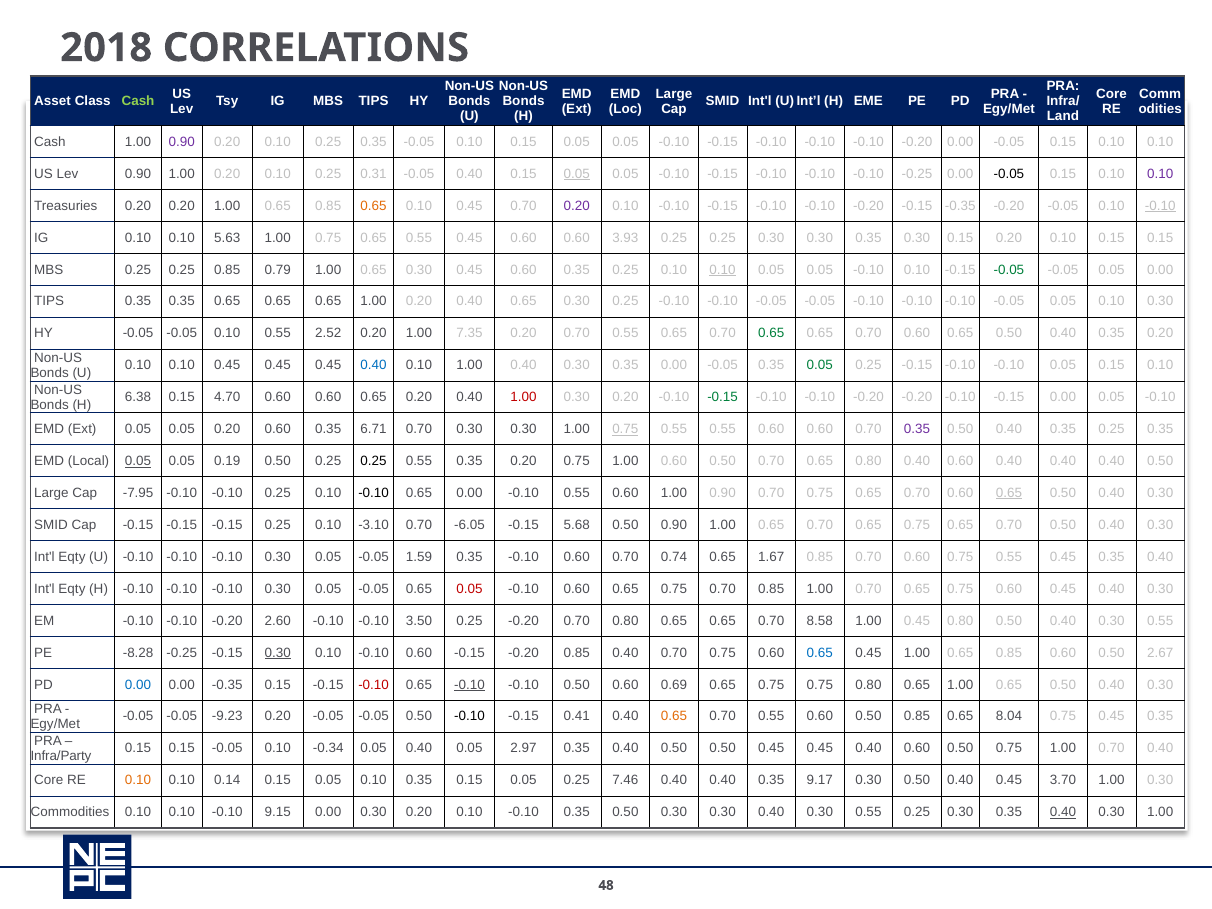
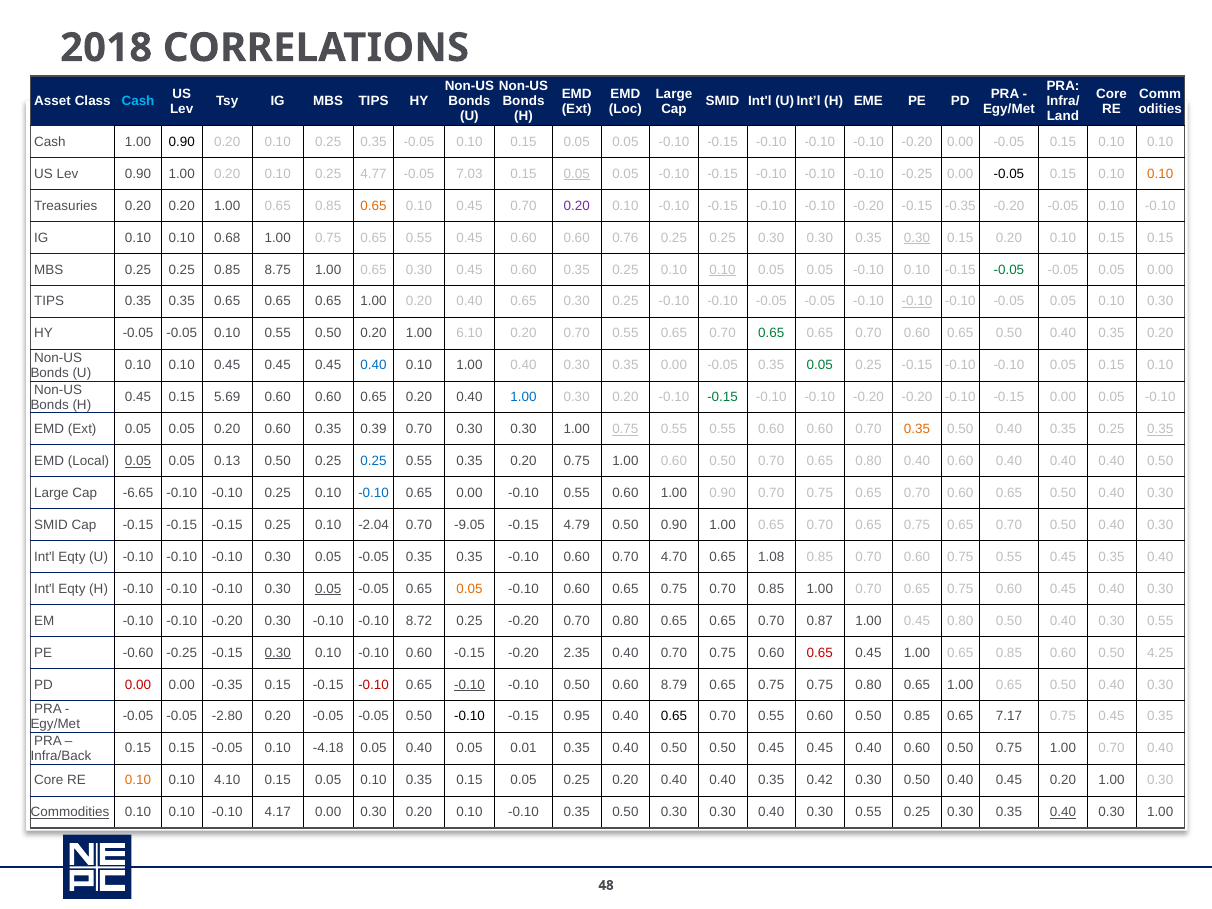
Cash colour: light green -> light blue (138, 101)
0.90 colour: purple -> black (182, 142)
0.31: 0.31 -> 4.77 (374, 174)
-0.05 0.40: 0.40 -> 7.03 (469, 174)
0.10 colour: purple -> orange (1160, 174)
-0.10 underline: present -> none (1160, 206)
5.63: 5.63 -> 0.68 (227, 238)
3.93: 3.93 -> 0.76 (625, 238)
0.30 underline: none -> present (917, 238)
0.79: 0.79 -> 8.75 (278, 270)
-0.10 underline: none -> present (917, 302)
0.55 2.52: 2.52 -> 0.50 (328, 333)
7.35: 7.35 -> 6.10 (469, 333)
6.38: 6.38 -> 0.45 (138, 397)
4.70: 4.70 -> 5.69 (227, 397)
1.00 colour: red -> blue (524, 397)
6.71: 6.71 -> 0.39 (374, 429)
0.35 colour: purple -> orange (917, 429)
0.35 underline: none -> present (1160, 429)
0.19: 0.19 -> 0.13 (227, 461)
0.25 colour: black -> blue (374, 461)
-7.95: -7.95 -> -6.65 (138, 493)
-0.10 colour: black -> blue (374, 493)
0.65 underline: present -> none (1009, 493)
-3.10: -3.10 -> -2.04 (374, 525)
-6.05: -6.05 -> -9.05 (470, 525)
5.68: 5.68 -> 4.79 (577, 525)
0.05 -0.05 1.59: 1.59 -> 0.35 (419, 557)
0.74: 0.74 -> 4.70 (674, 557)
1.67: 1.67 -> 1.08 (771, 557)
0.05 underline: none -> present (328, 589)
0.05 colour: red -> orange (469, 589)
-0.20 2.60: 2.60 -> 0.30 (278, 621)
3.50: 3.50 -> 8.72 (419, 621)
8.58: 8.58 -> 0.87 (820, 621)
-8.28: -8.28 -> -0.60 (138, 653)
-0.20 0.85: 0.85 -> 2.35 (577, 653)
0.65 colour: blue -> red (820, 653)
2.67: 2.67 -> 4.25 (1160, 653)
0.00 colour: blue -> red (138, 685)
0.69: 0.69 -> 8.79 (674, 685)
-9.23: -9.23 -> -2.80 (227, 717)
0.41: 0.41 -> 0.95 (577, 717)
0.65 colour: orange -> black (674, 717)
8.04: 8.04 -> 7.17 (1009, 717)
-0.34: -0.34 -> -4.18 (328, 748)
2.97: 2.97 -> 0.01 (524, 748)
Infra/Party: Infra/Party -> Infra/Back (61, 756)
0.14: 0.14 -> 4.10 (227, 780)
0.25 7.46: 7.46 -> 0.20 (625, 780)
9.17: 9.17 -> 0.42 (820, 780)
0.45 3.70: 3.70 -> 0.20 (1063, 780)
Commodities underline: none -> present (70, 812)
9.15: 9.15 -> 4.17 (278, 812)
